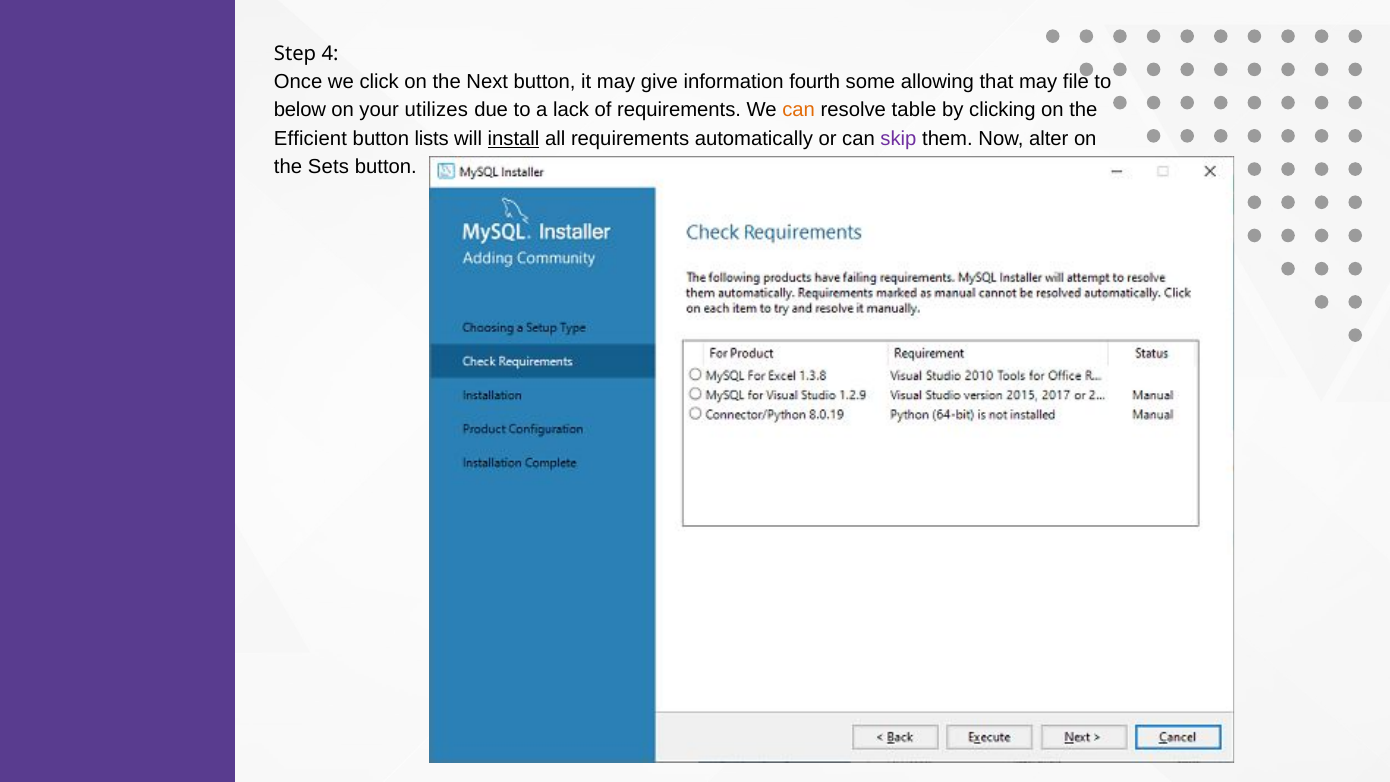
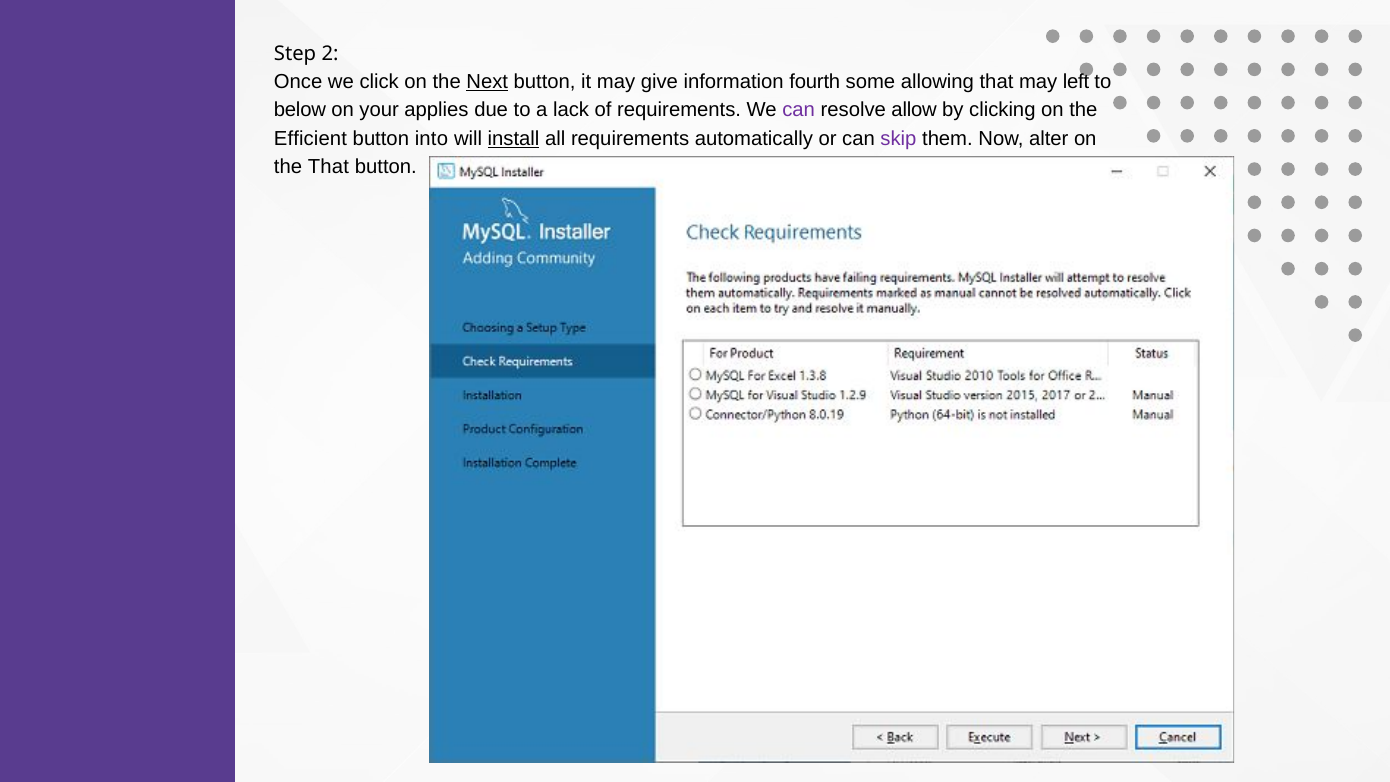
4: 4 -> 2 (330, 53)
Next underline: none -> present (487, 82)
file: file -> left (1076, 82)
utilizes: utilizes -> applies (437, 110)
can colour: orange -> purple (799, 110)
table: table -> allow (914, 110)
lists: lists -> into (431, 139)
the Sets: Sets -> That (328, 167)
